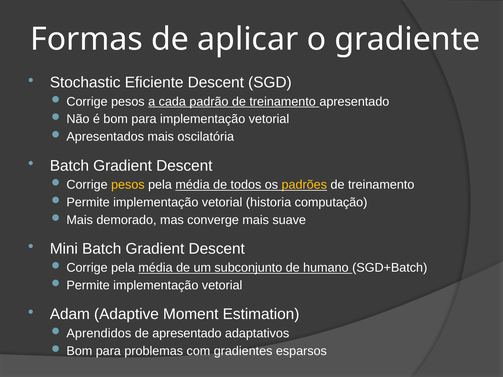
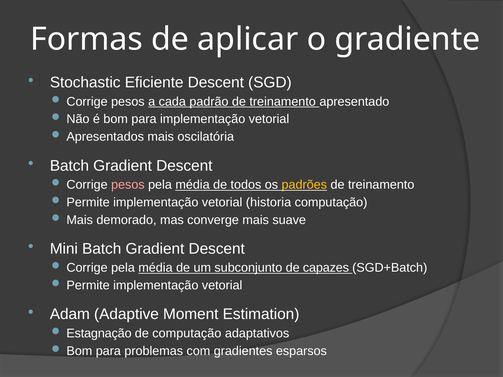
pesos colour: yellow -> pink (128, 185)
humano: humano -> capazes (326, 268)
Aprendidos: Aprendidos -> Estagnação (99, 333)
de apresentado: apresentado -> computação (187, 333)
